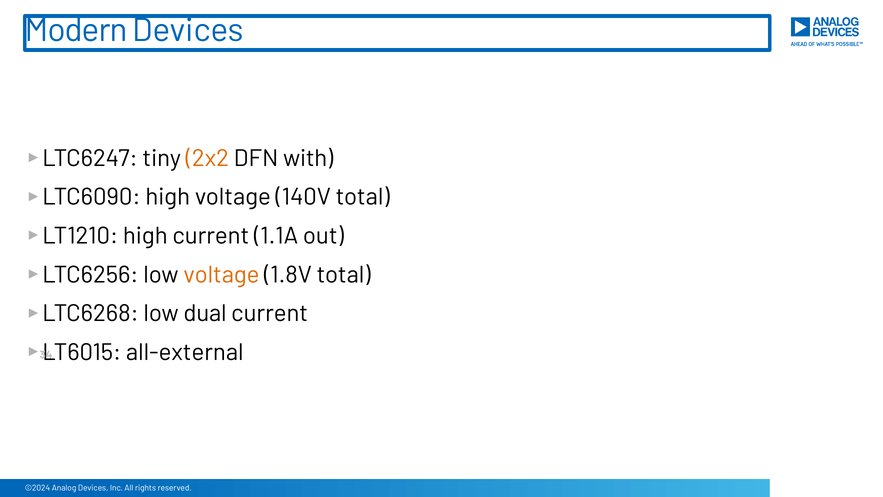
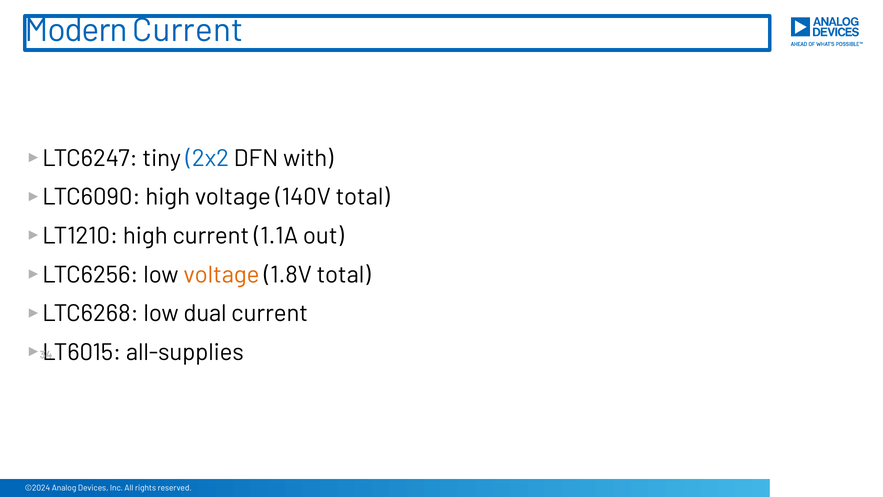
Modern Devices: Devices -> Current (188, 30)
2x2 colour: orange -> blue (207, 158)
all-external: all-external -> all-supplies (185, 352)
